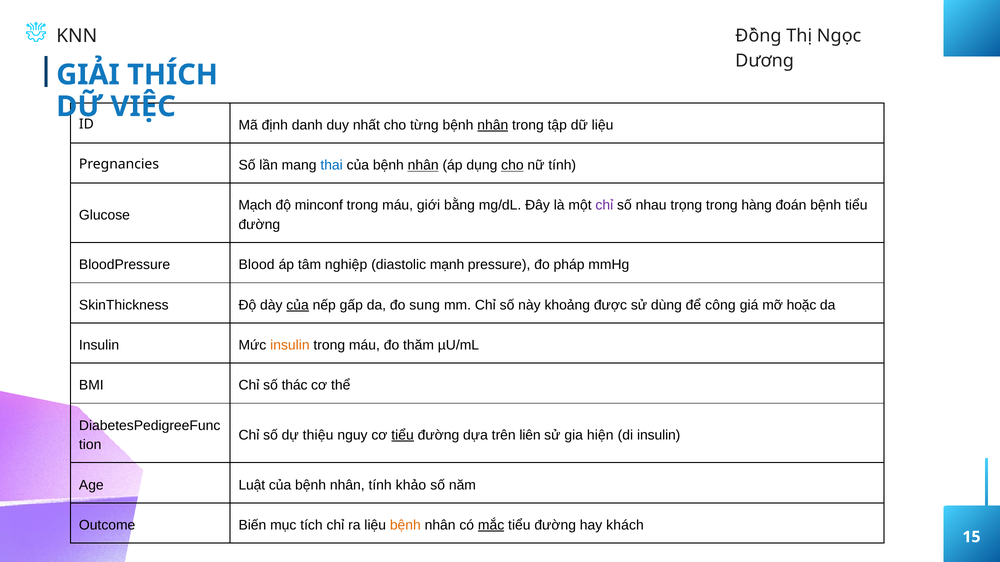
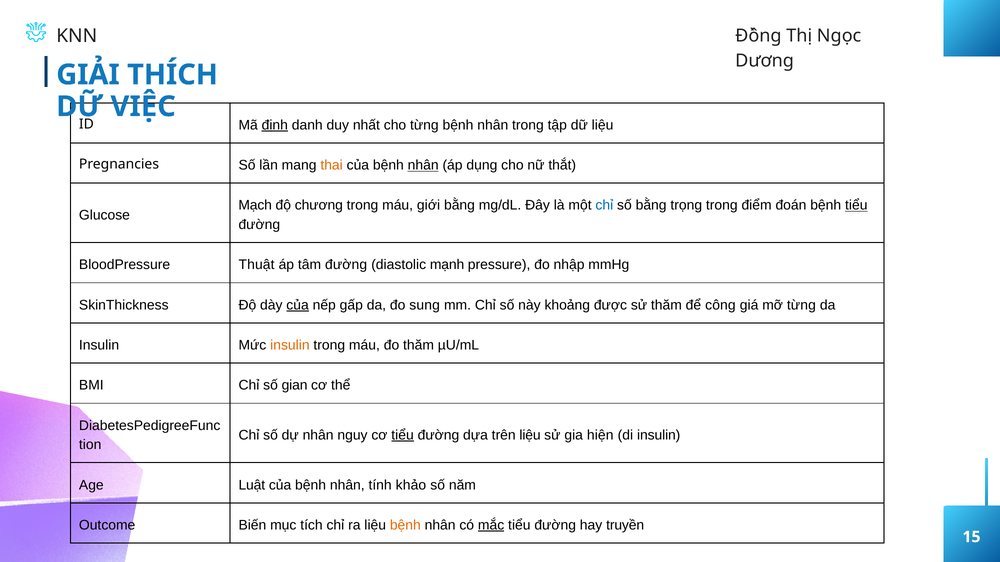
định underline: none -> present (275, 125)
nhân underline: present -> none (493, 125)
thai colour: blue -> orange (332, 165)
cho underline: present -> none (512, 165)
nữ tính: tính -> thắt (562, 165)
minconf: minconf -> chương (319, 206)
chỉ colour: purple -> blue (604, 206)
số nhau: nhau -> bằng (651, 206)
hàng: hàng -> điểm (757, 206)
tiểu underline: none -> present (856, 206)
Blood: Blood -> Thuật (257, 265)
tâm nghiệp: nghiệp -> đường (346, 265)
pháp: pháp -> nhập (569, 265)
sử dùng: dùng -> thăm (666, 305)
mỡ hoặc: hoặc -> từng (801, 305)
thác: thác -> gian (295, 386)
dự thiệu: thiệu -> nhân (318, 436)
trên liên: liên -> liệu (530, 436)
khách: khách -> truyền (625, 526)
